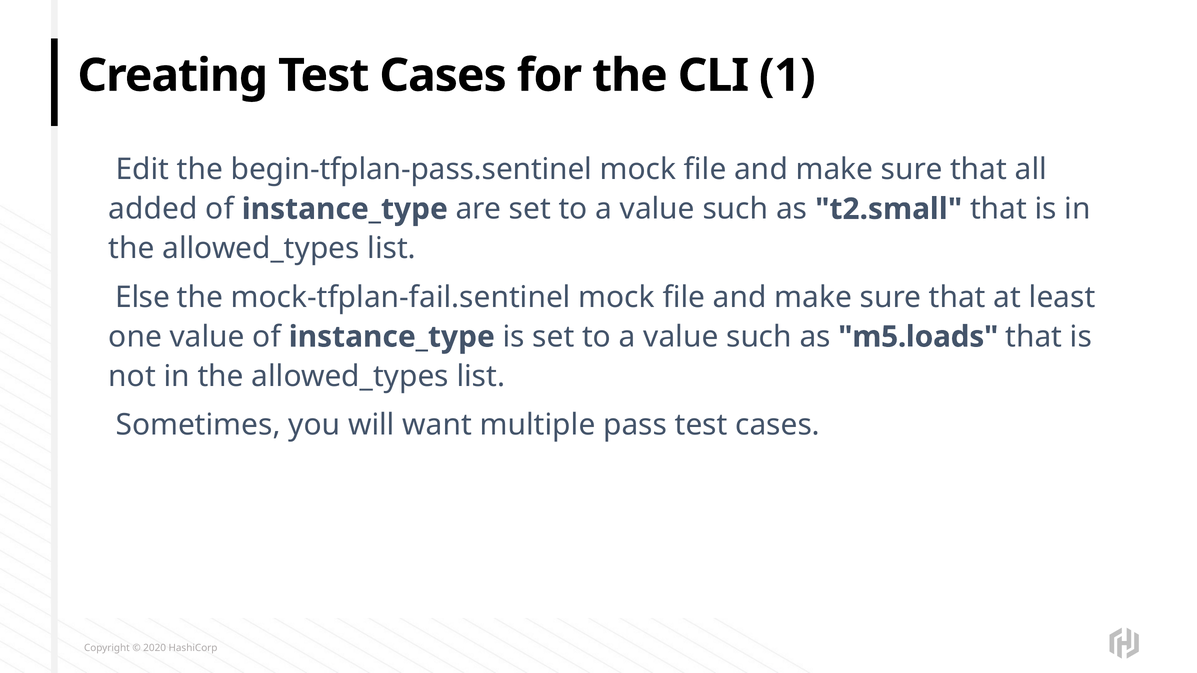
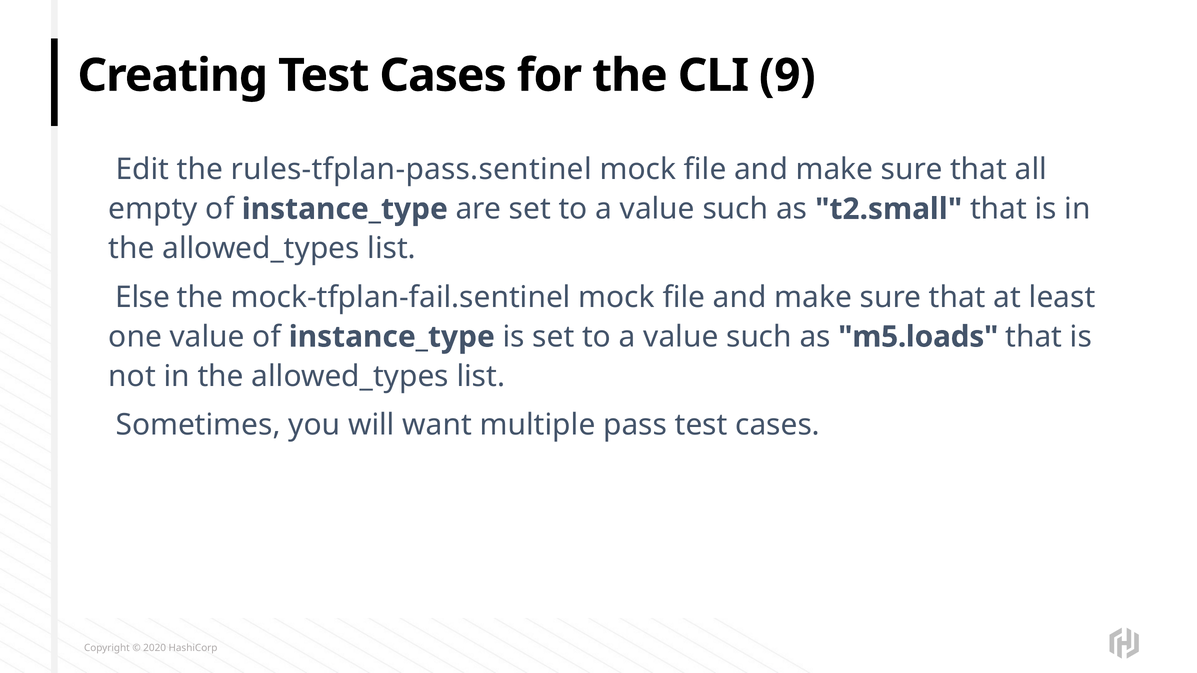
1: 1 -> 9 (787, 76)
begin-tfplan-pass.sentinel: begin-tfplan-pass.sentinel -> rules-tfplan-pass.sentinel (411, 170)
added: added -> empty (153, 209)
